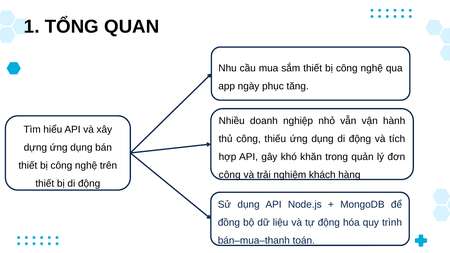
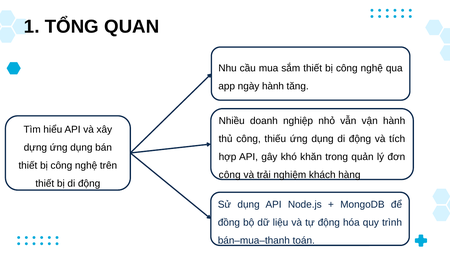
ngày phục: phục -> hành (273, 86)
